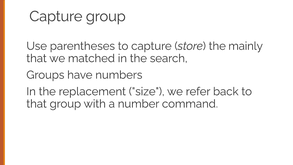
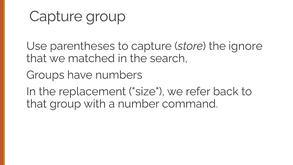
mainly: mainly -> ignore (245, 46)
